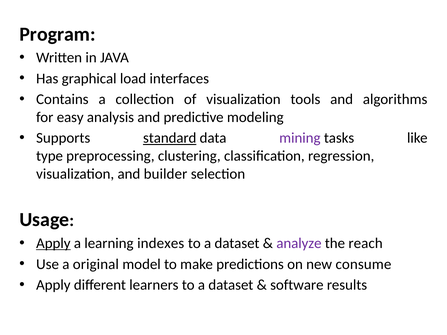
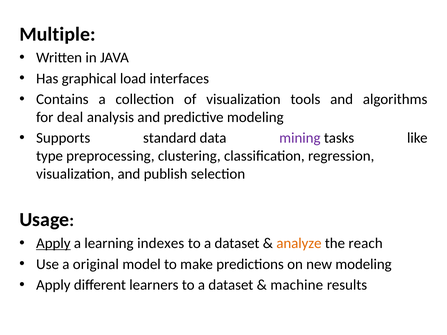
Program: Program -> Multiple (57, 34)
easy: easy -> deal (70, 117)
standard underline: present -> none (170, 138)
builder: builder -> publish (166, 174)
analyze colour: purple -> orange (299, 243)
new consume: consume -> modeling (364, 264)
software: software -> machine (297, 285)
